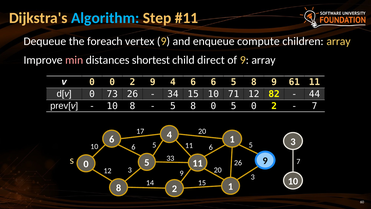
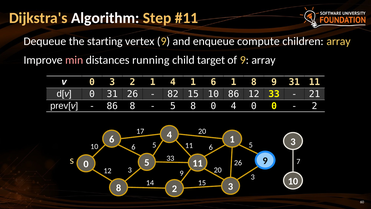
Algorithm colour: light blue -> white (105, 18)
foreach: foreach -> starting (105, 41)
shortest: shortest -> running (151, 60)
direct: direct -> target (211, 60)
0 0: 0 -> 3 (112, 82)
2 9: 9 -> 1 (153, 82)
4 6: 6 -> 1 (193, 82)
6 5: 5 -> 1 (234, 82)
9 61: 61 -> 31 (294, 82)
0 73: 73 -> 31 (112, 94)
34: 34 -> 82 (173, 94)
10 71: 71 -> 86 (234, 94)
12 82: 82 -> 33 (274, 94)
44: 44 -> 21 (315, 94)
10: 10 -> 86 (112, 106)
0 5: 5 -> 4 (234, 106)
2: 2 -> 0 (274, 106)
7: 7 -> 2 (315, 106)
8 1: 1 -> 3 (231, 186)
